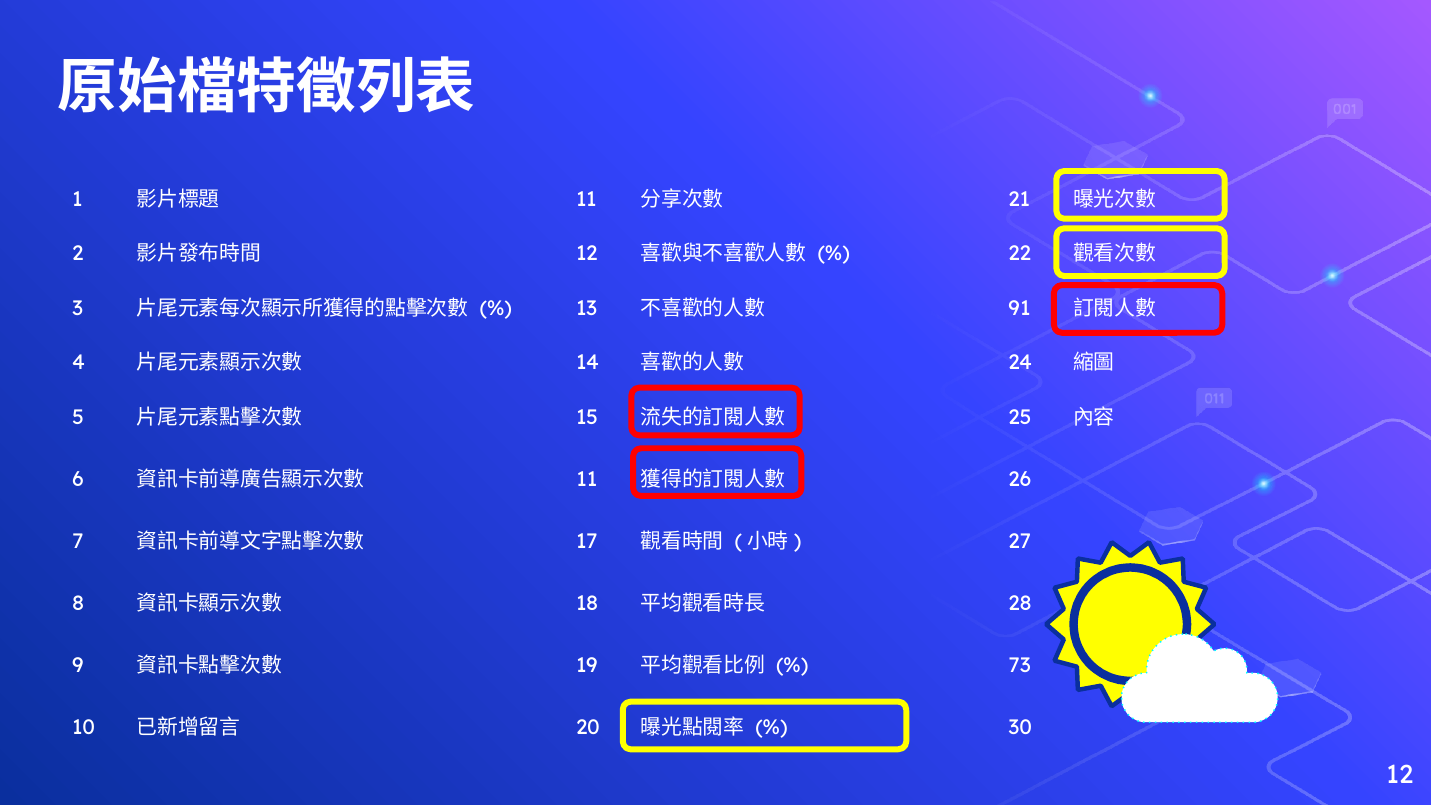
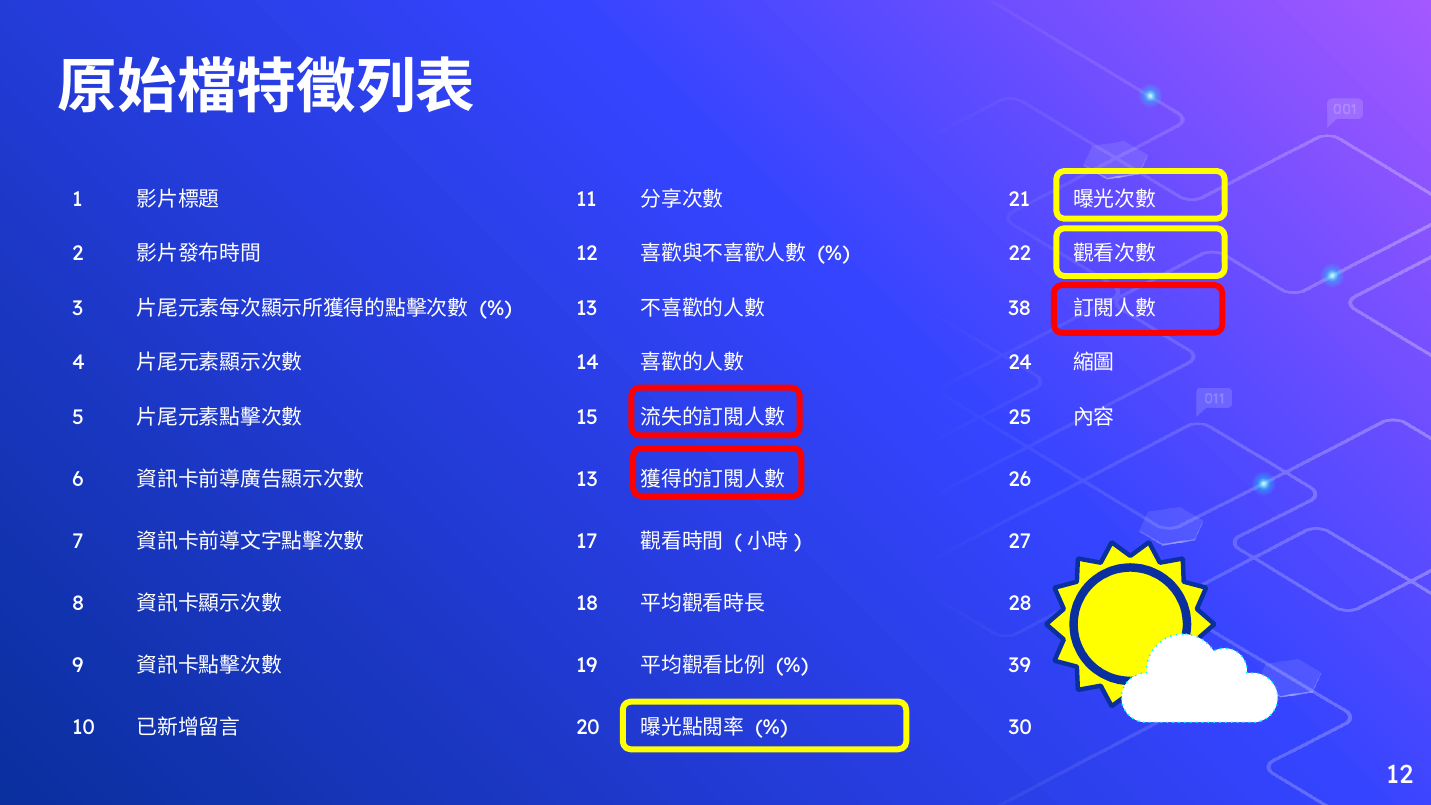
91: 91 -> 38 (1020, 308)
11: 11 -> 13 (587, 479)
73: 73 -> 39 (1020, 665)
